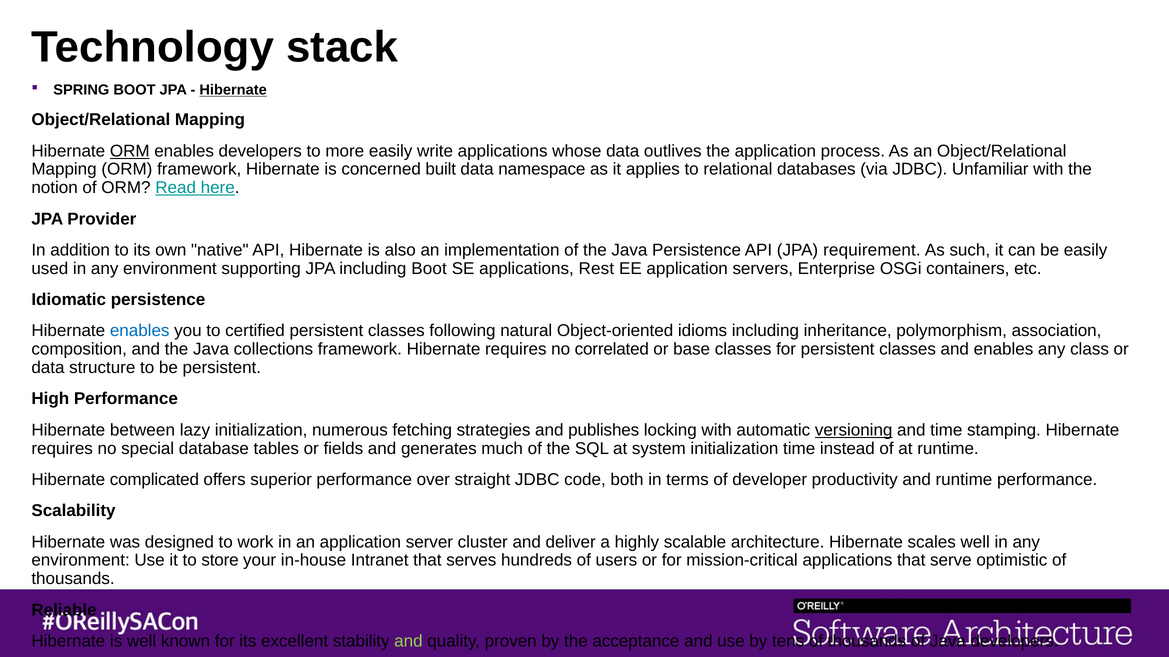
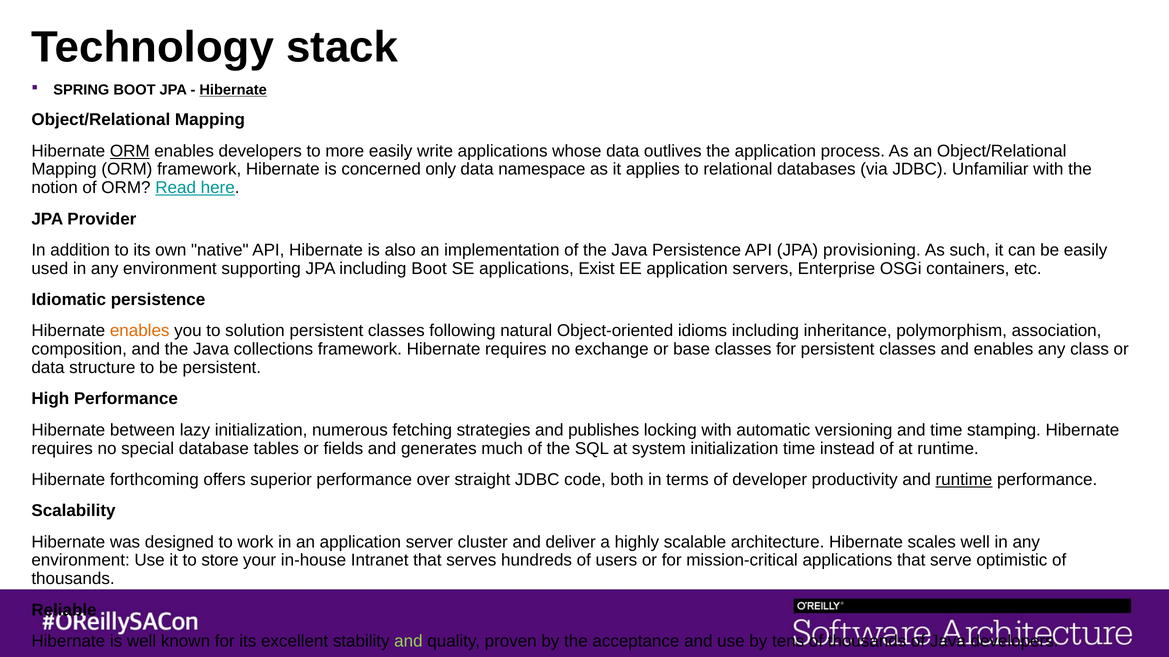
built: built -> only (441, 169)
requirement: requirement -> provisioning (872, 250)
Rest: Rest -> Exist (597, 269)
enables colour: blue -> orange (140, 331)
certified: certified -> solution (255, 331)
correlated: correlated -> exchange (612, 350)
versioning underline: present -> none (854, 430)
complicated: complicated -> forthcoming (154, 480)
runtime underline: none -> present (964, 480)
